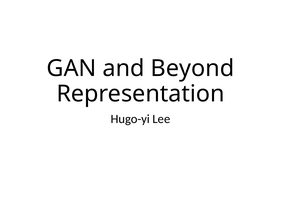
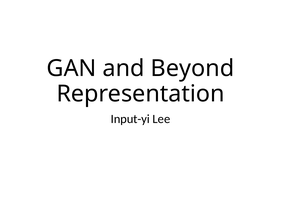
Hugo-yi: Hugo-yi -> Input-yi (130, 119)
